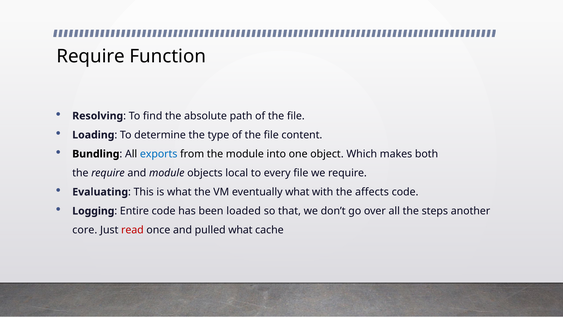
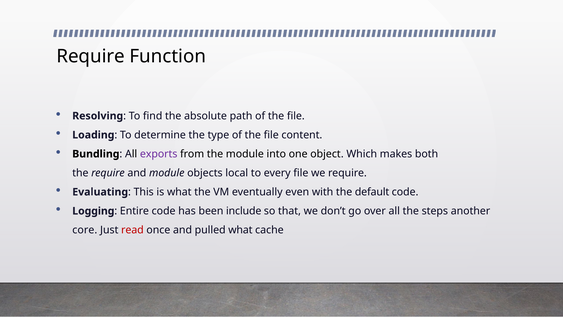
exports colour: blue -> purple (159, 154)
eventually what: what -> even (297, 192)
affects: affects -> default (372, 192)
loaded: loaded -> include (244, 211)
